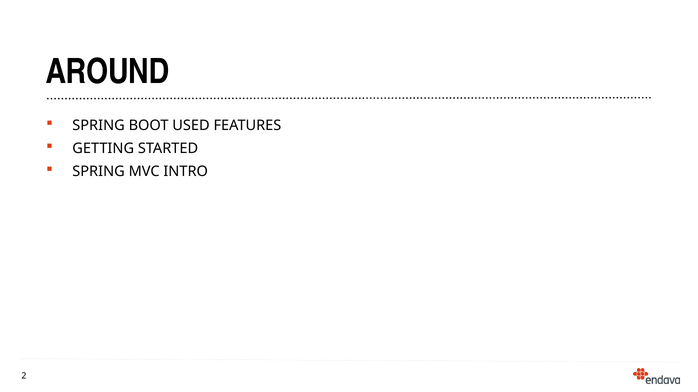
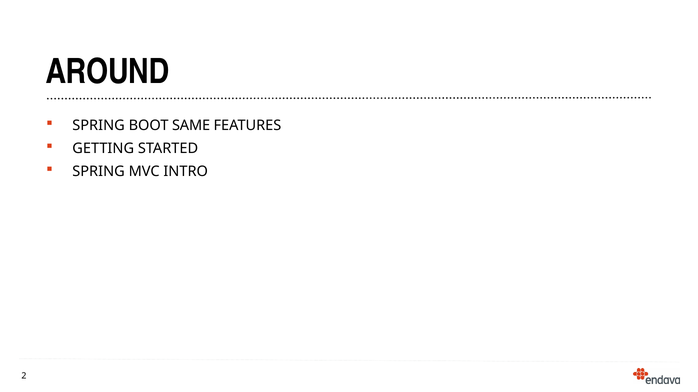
USED: USED -> SAME (191, 126)
